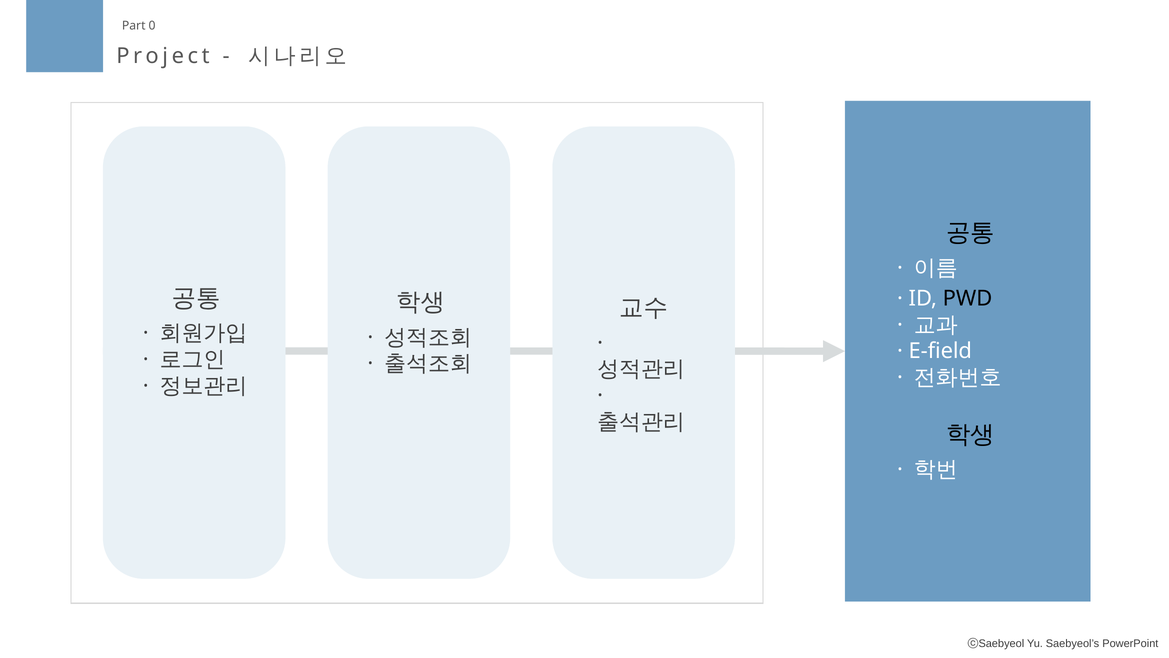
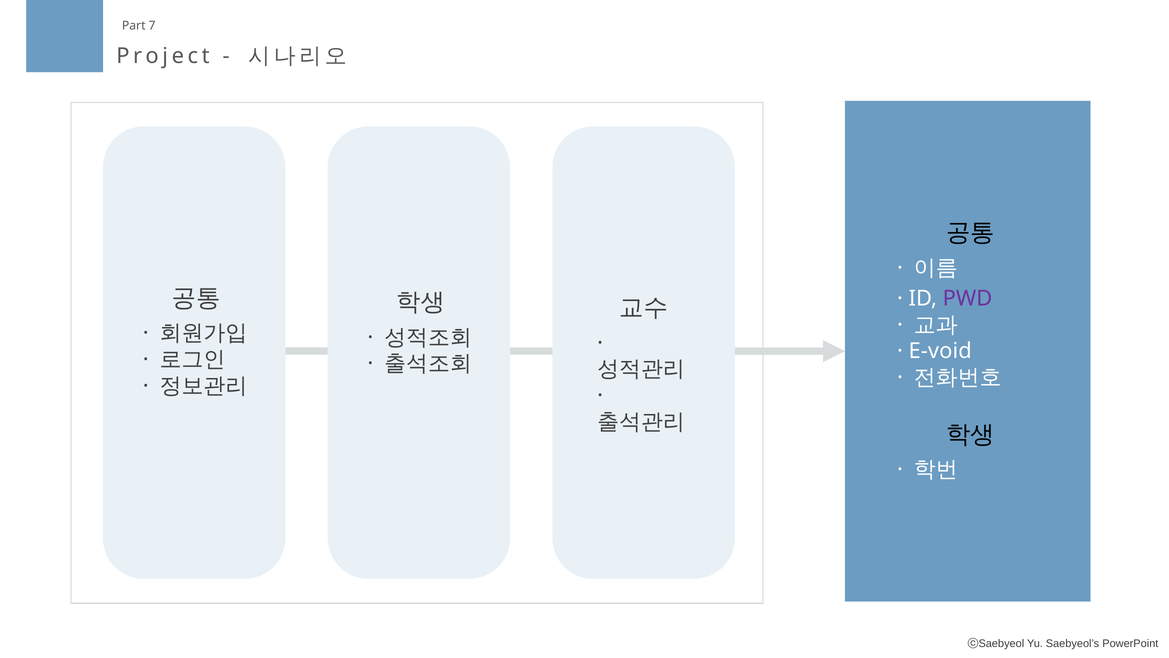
0: 0 -> 7 (152, 26)
PWD colour: black -> purple (968, 298)
E-field: E-field -> E-void (940, 351)
